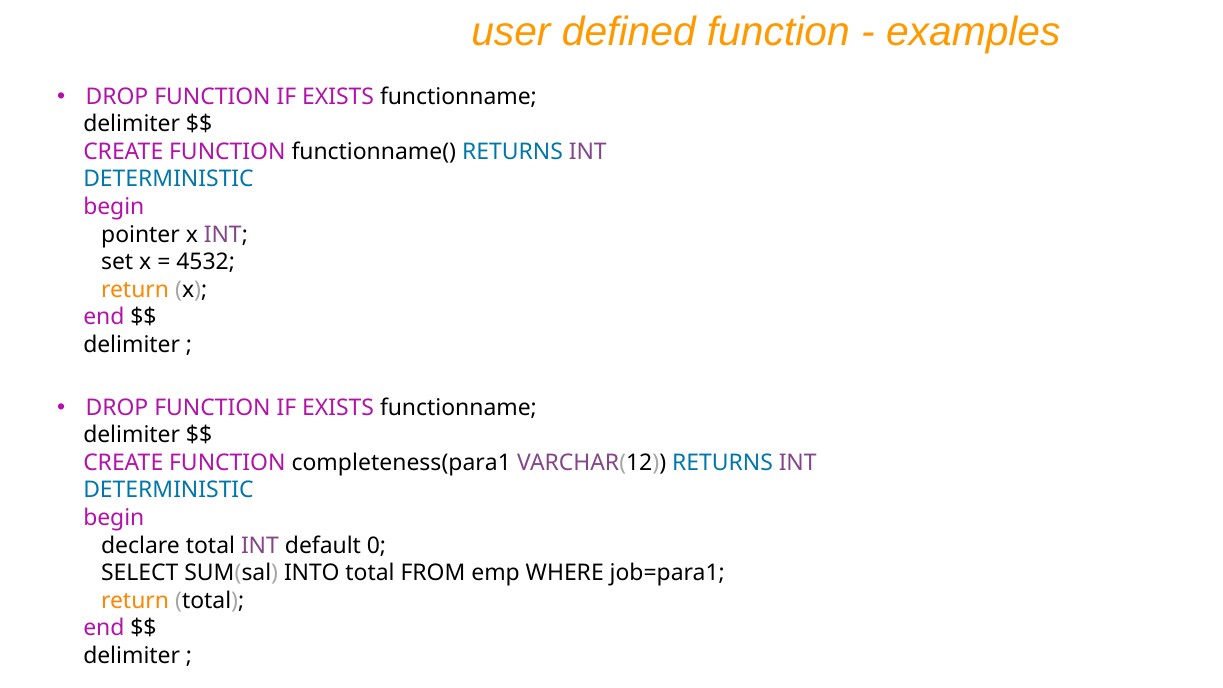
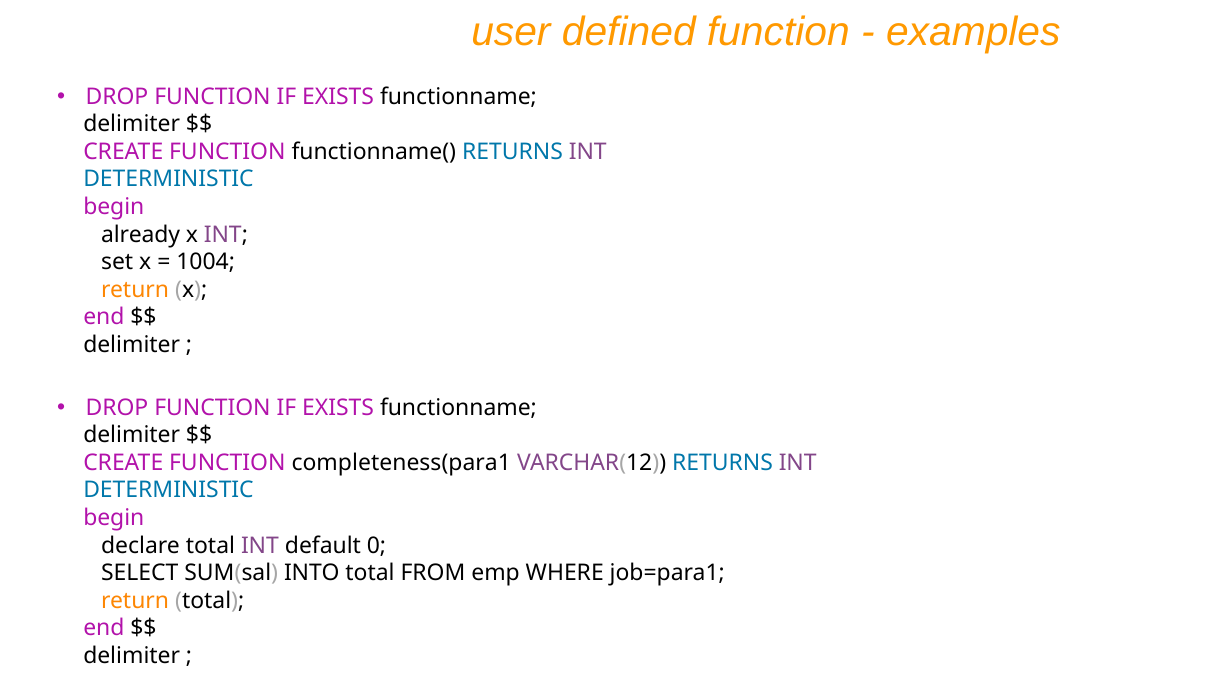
pointer: pointer -> already (141, 234)
4532: 4532 -> 1004 (206, 262)
